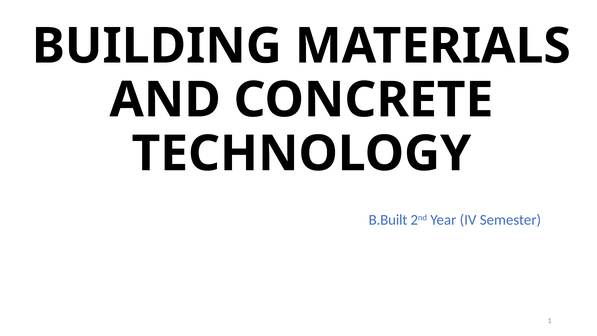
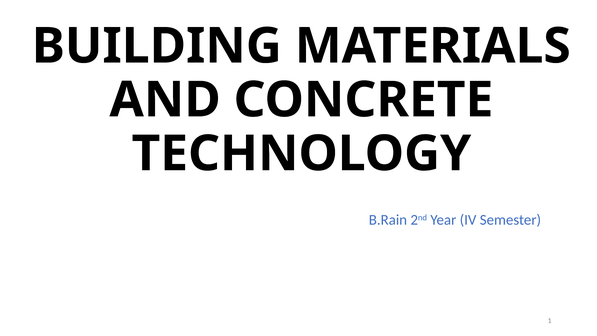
B.Built: B.Built -> B.Rain (388, 220)
